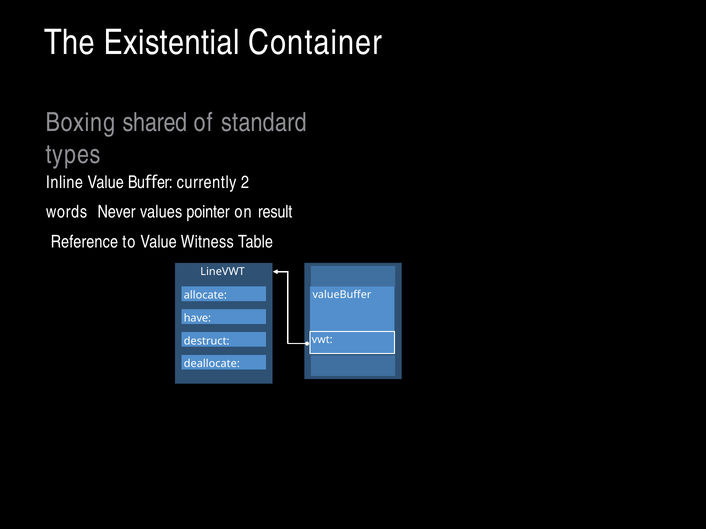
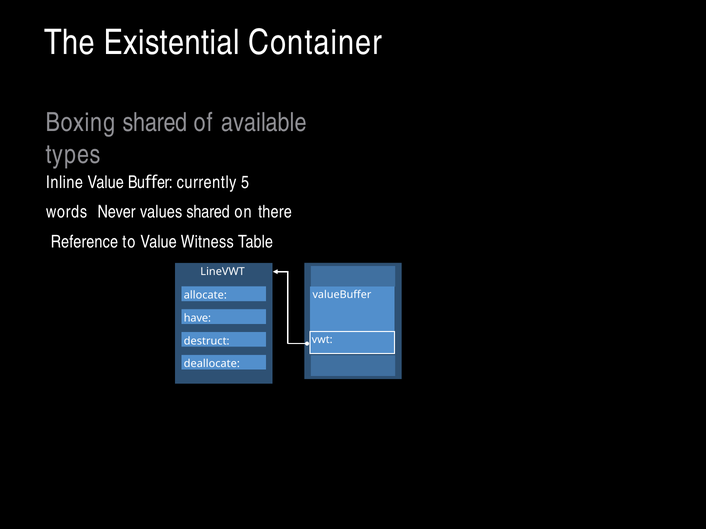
standard: standard -> available (264, 123)
2: 2 -> 5 (245, 183)
values pointer: pointer -> shared (208, 212)
result: result -> there (275, 212)
